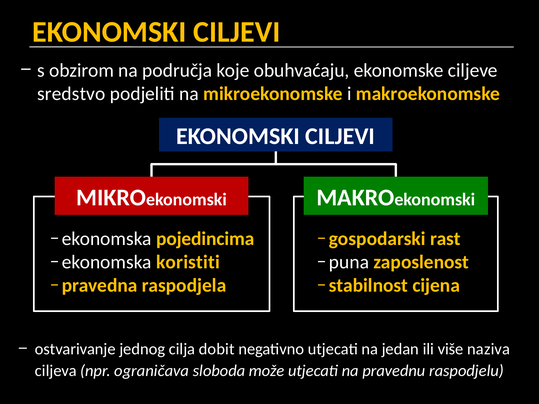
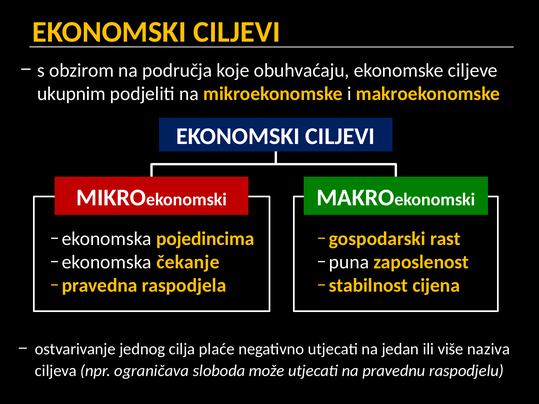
sredstvo: sredstvo -> ukupnim (71, 94)
koristiti: koristiti -> čekanje (188, 262)
dobit: dobit -> plaće (217, 349)
